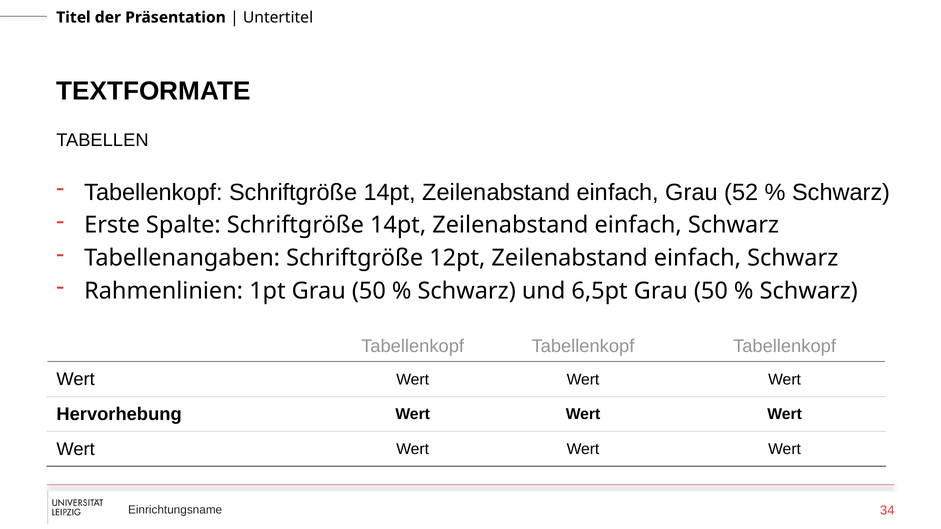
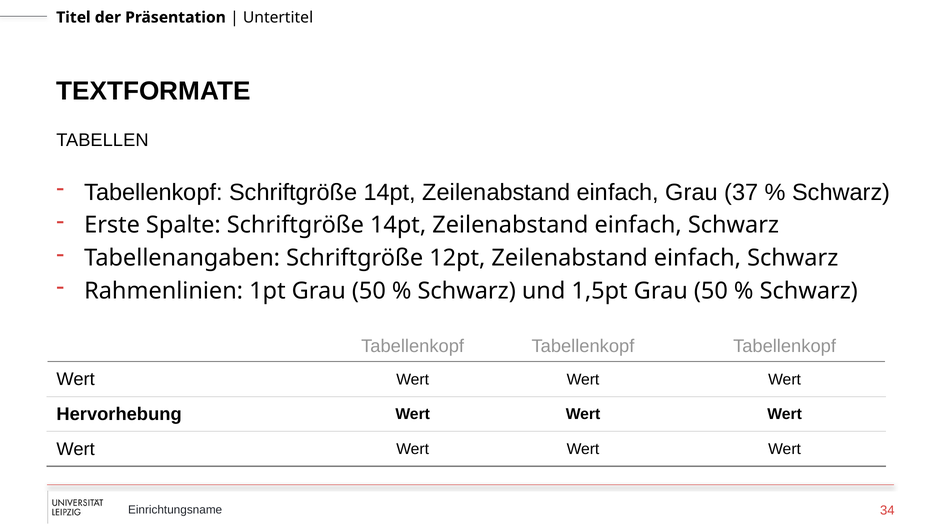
52: 52 -> 37 (741, 192)
6,5pt: 6,5pt -> 1,5pt (600, 291)
